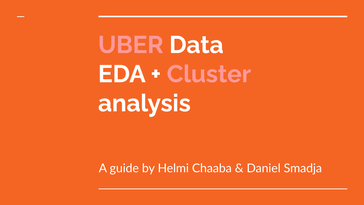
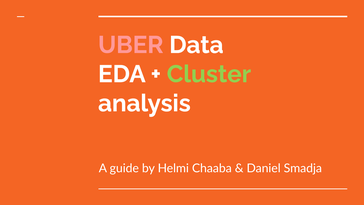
Cluster colour: pink -> light green (209, 74)
